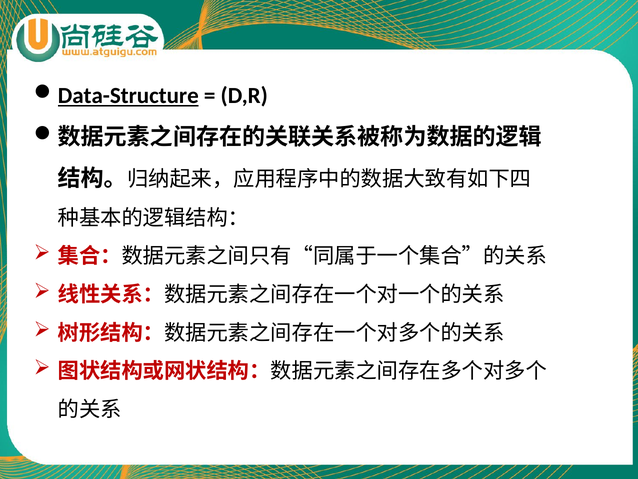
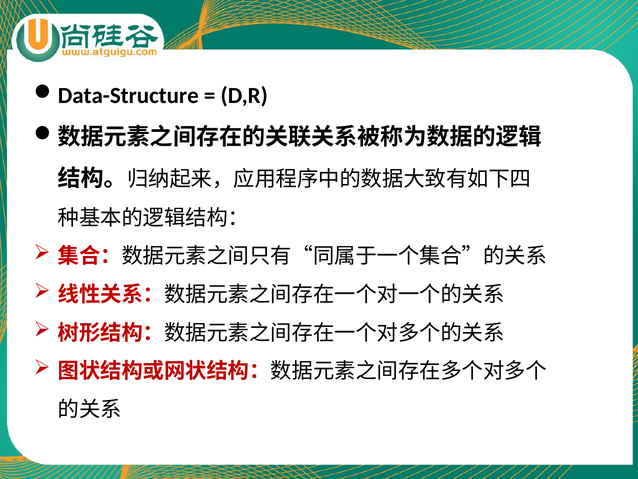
Data-Structure underline: present -> none (128, 96)
